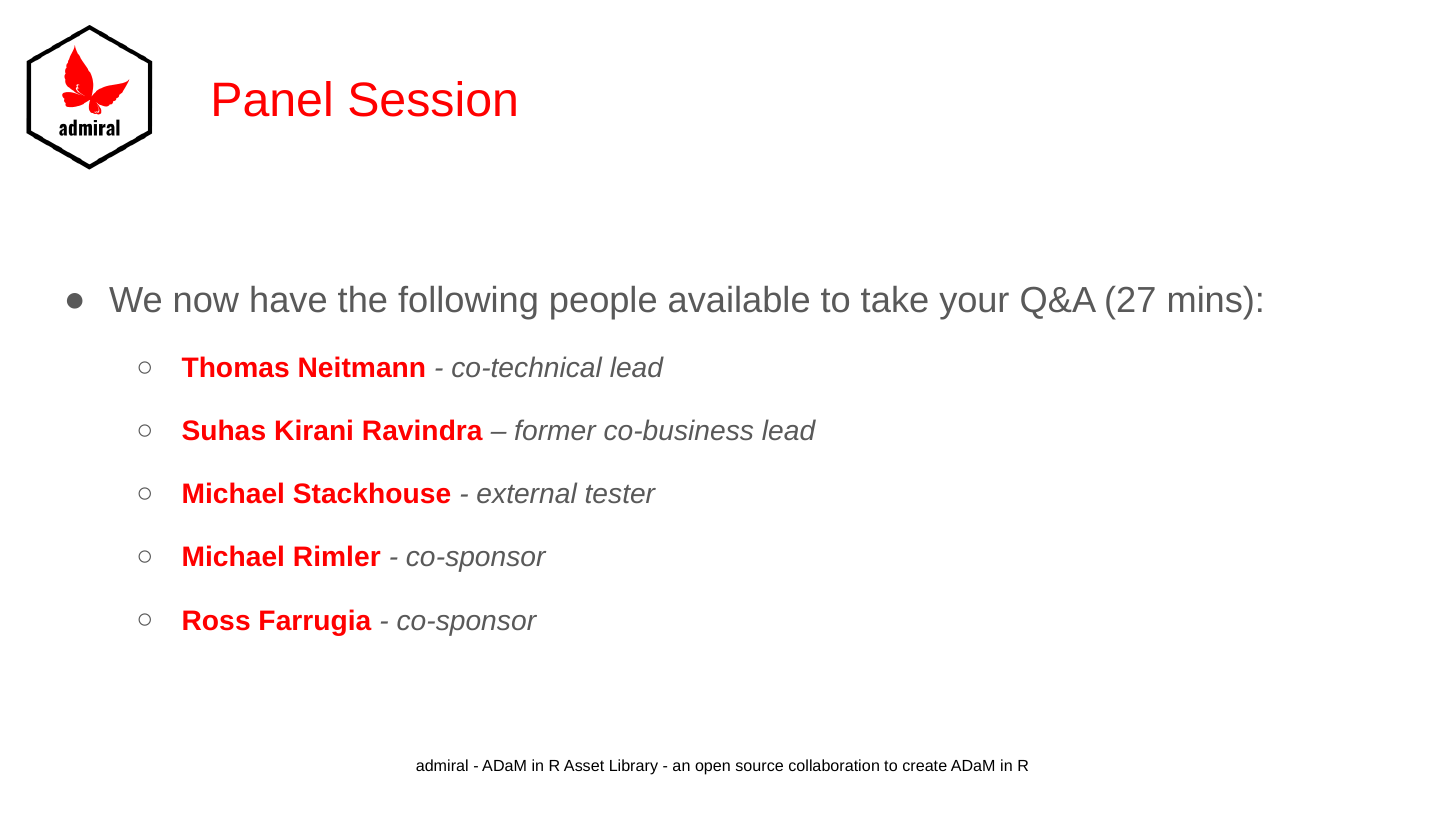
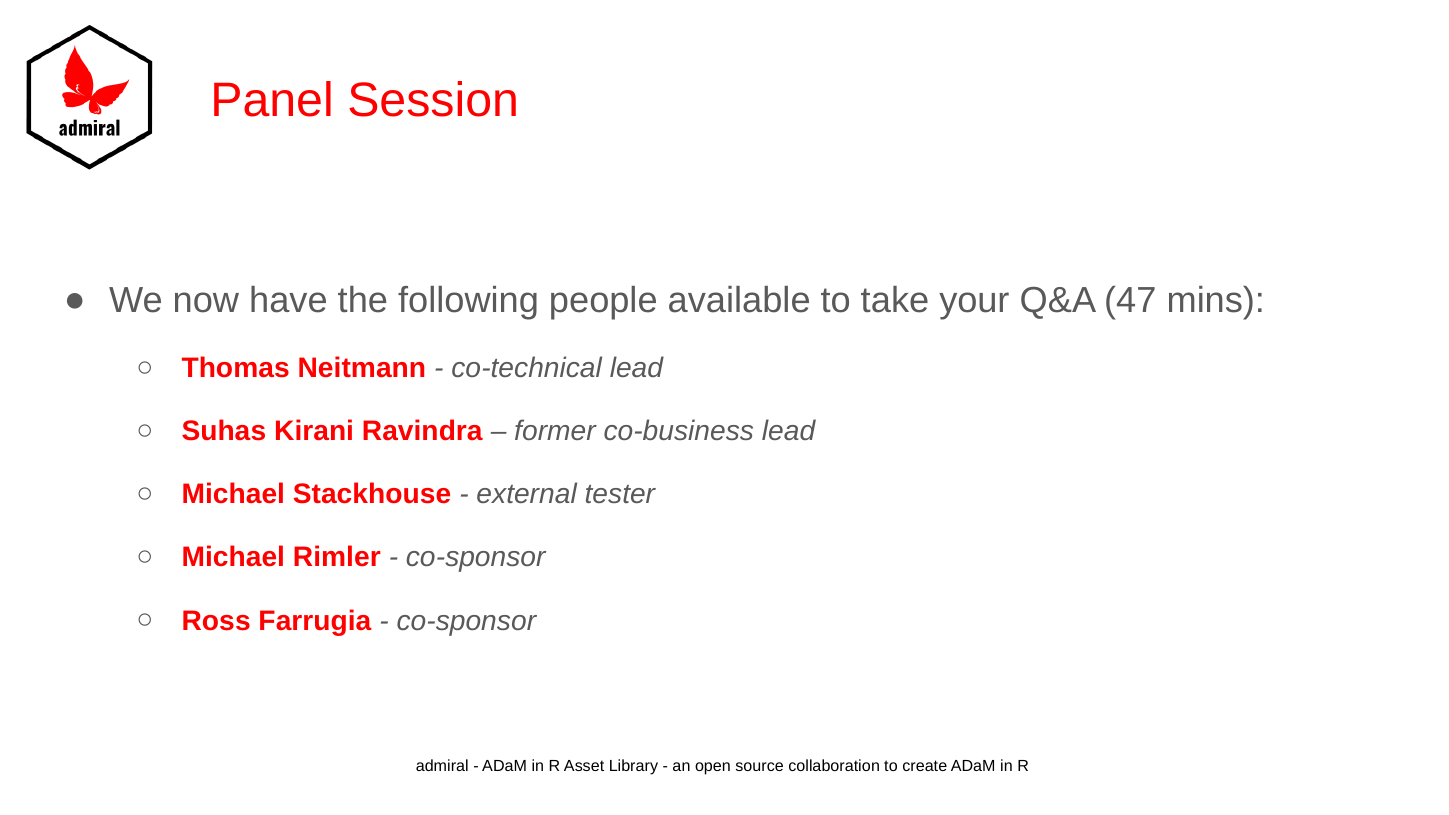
27: 27 -> 47 (1130, 301)
